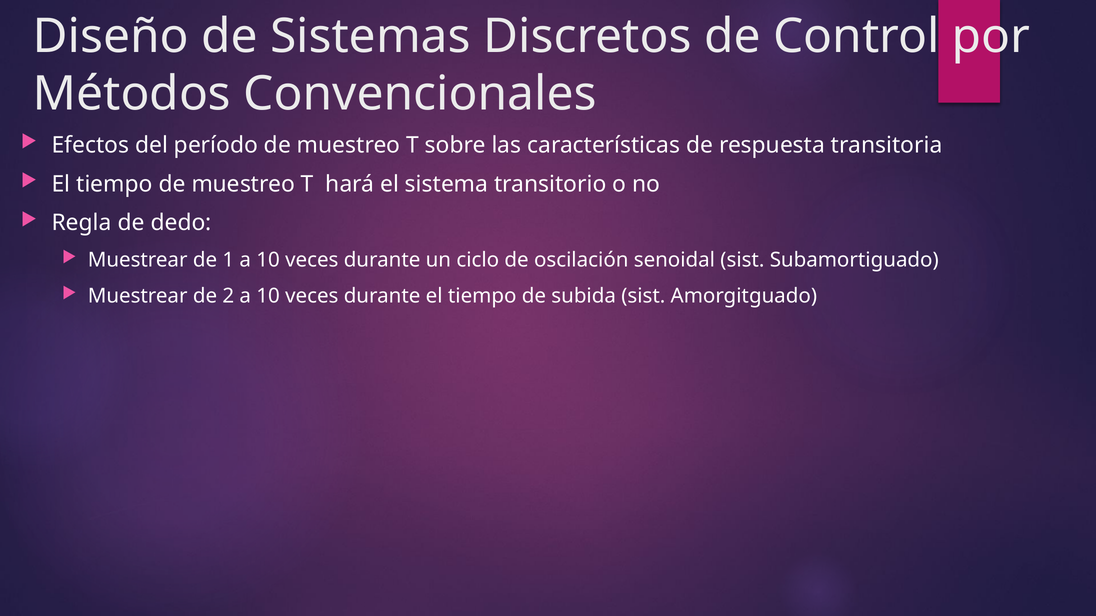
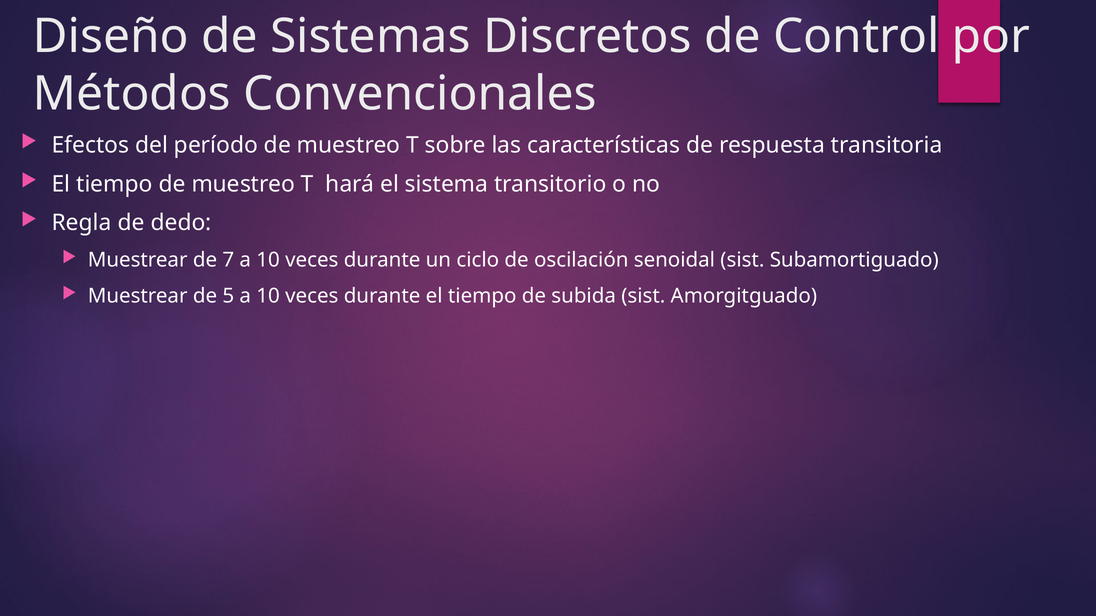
1: 1 -> 7 (228, 260)
2: 2 -> 5 (228, 296)
